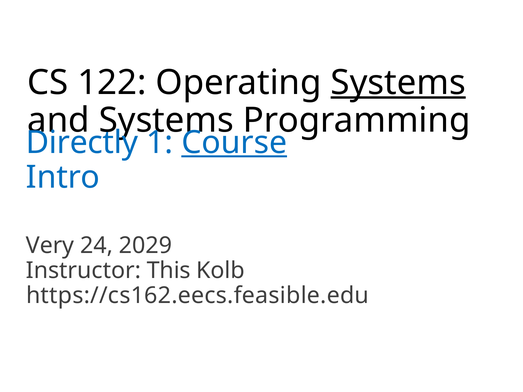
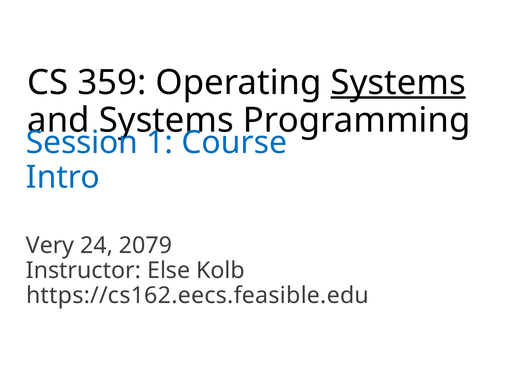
122: 122 -> 359 (112, 83)
Directly: Directly -> Session (82, 143)
Course underline: present -> none (234, 143)
2029: 2029 -> 2079 (146, 246)
This: This -> Else (169, 271)
